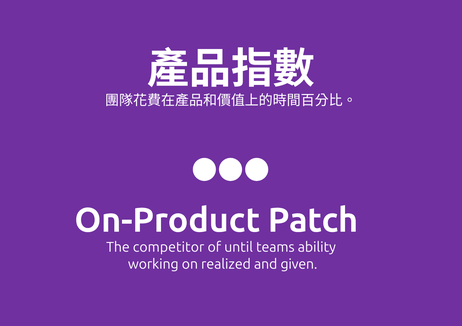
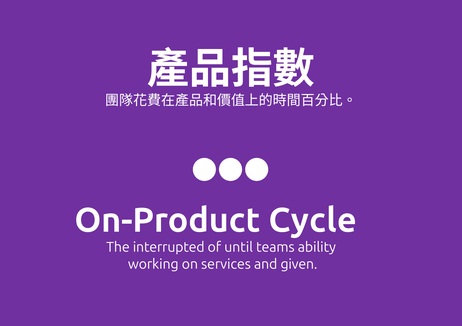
Patch: Patch -> Cycle (313, 220)
competitor: competitor -> interrupted (169, 247)
realized: realized -> services (226, 264)
